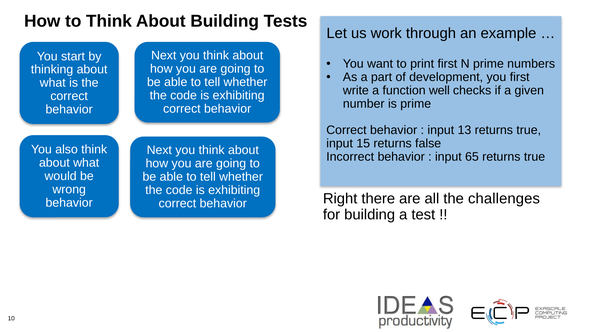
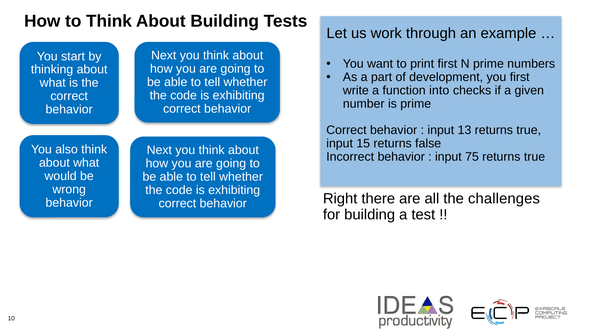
well: well -> into (439, 90)
65: 65 -> 75 (472, 157)
